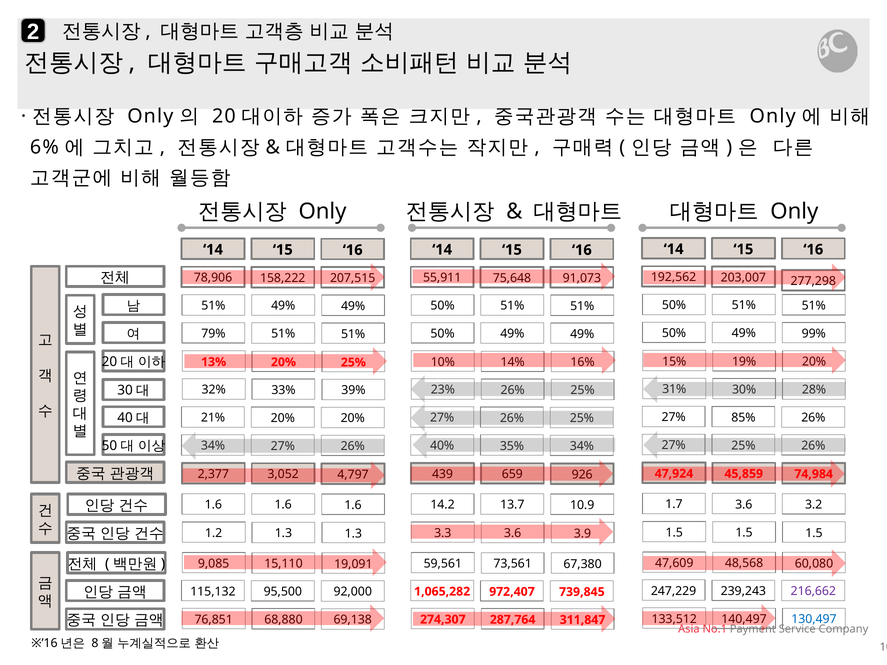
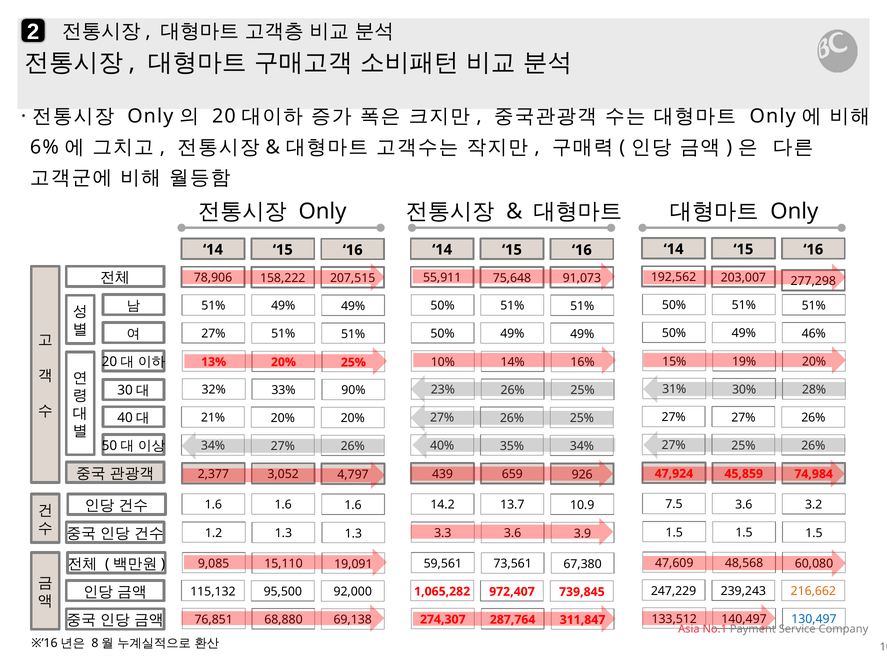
79%: 79% -> 27% (213, 334)
99%: 99% -> 46% (814, 334)
39%: 39% -> 90% (353, 390)
27% 85%: 85% -> 27% (743, 418)
1.7: 1.7 -> 7.5 (674, 504)
216,662 colour: purple -> orange (813, 592)
